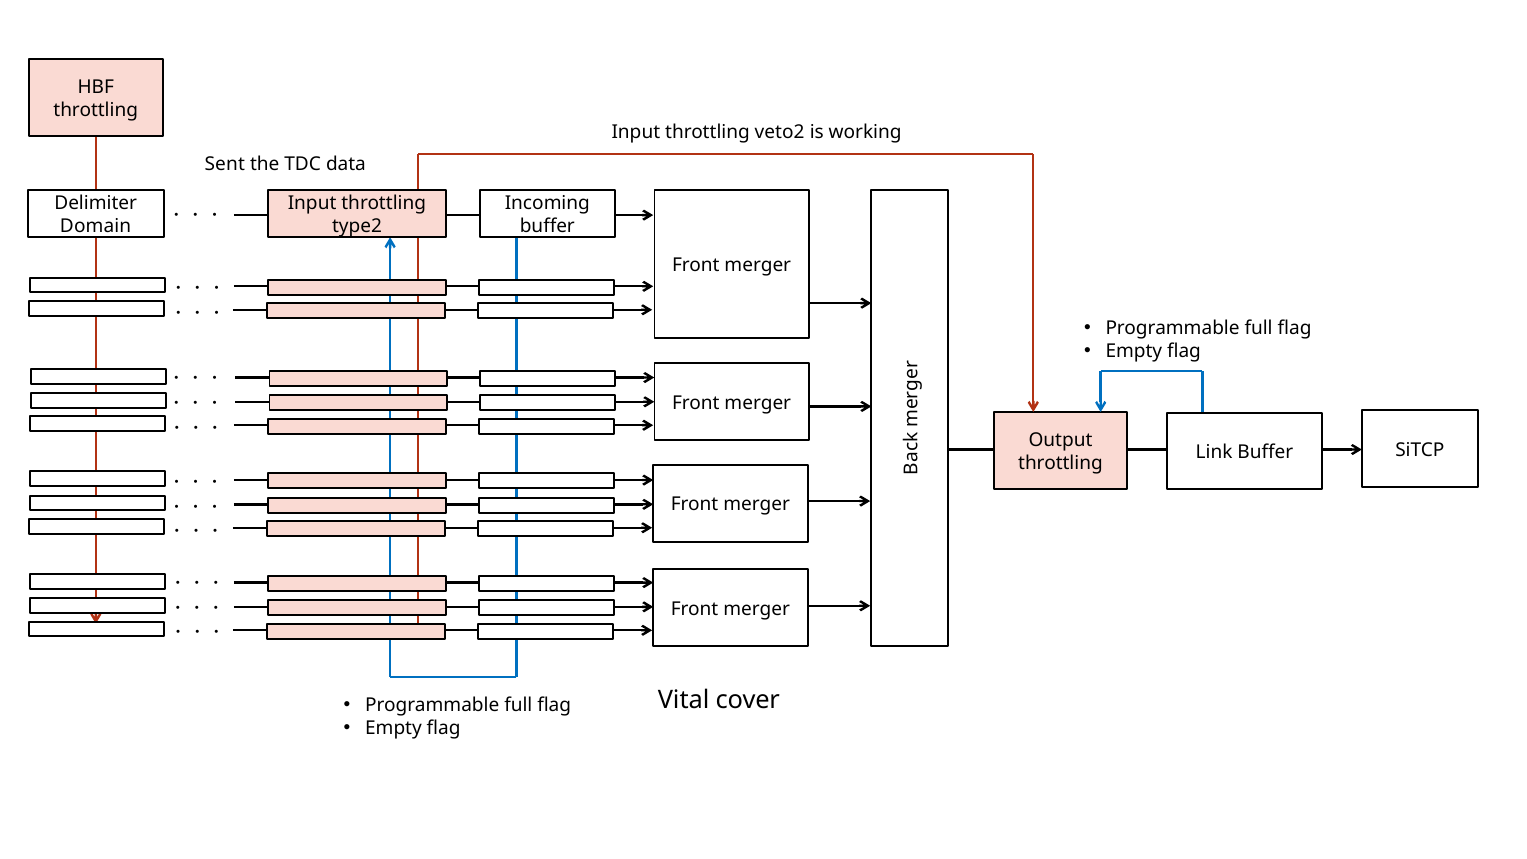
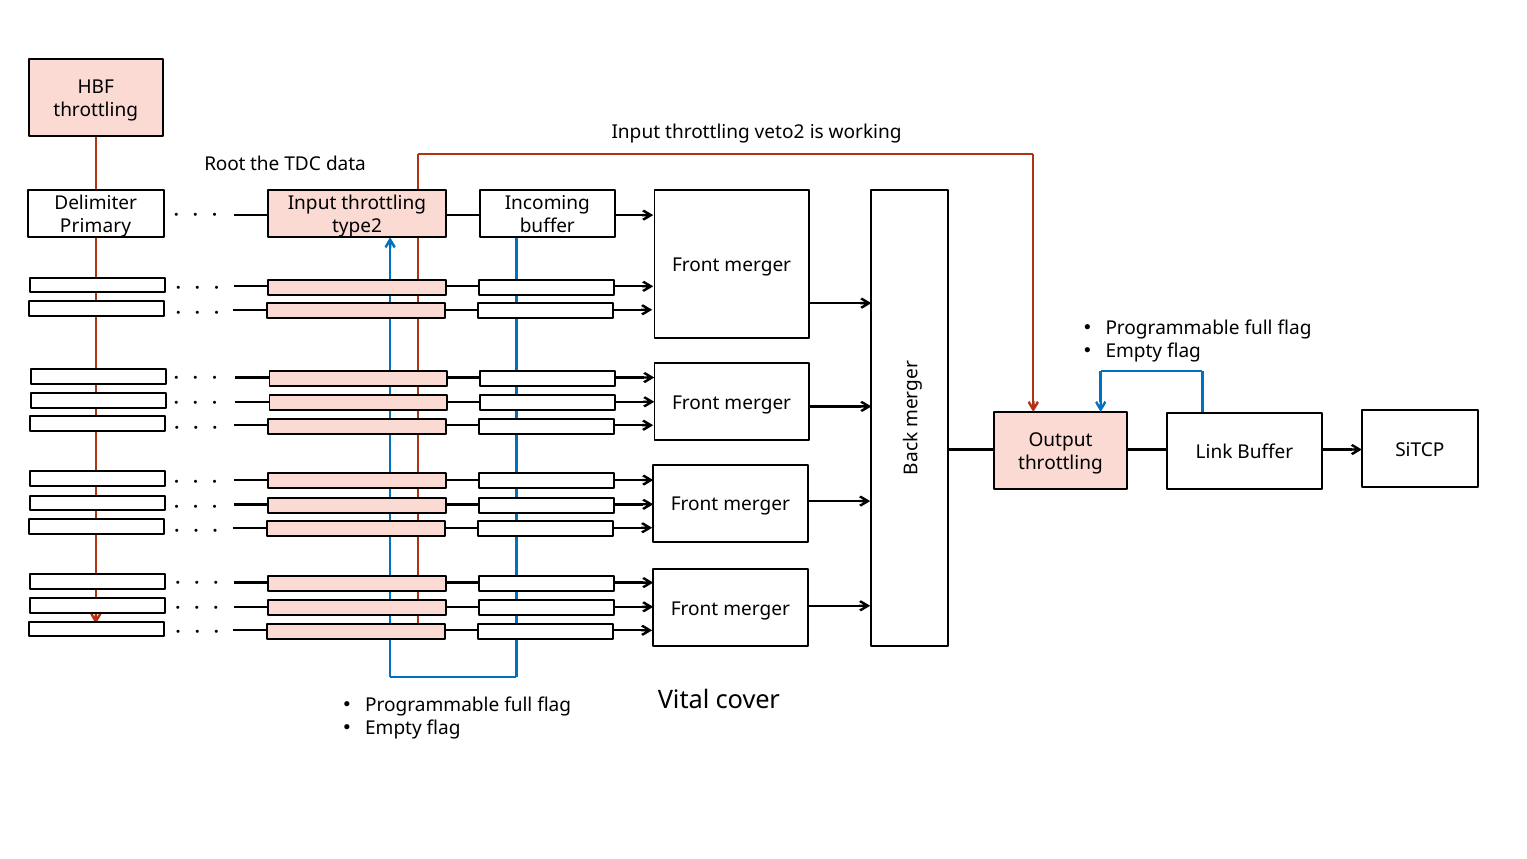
Sent: Sent -> Root (225, 164)
Domain: Domain -> Primary (96, 226)
